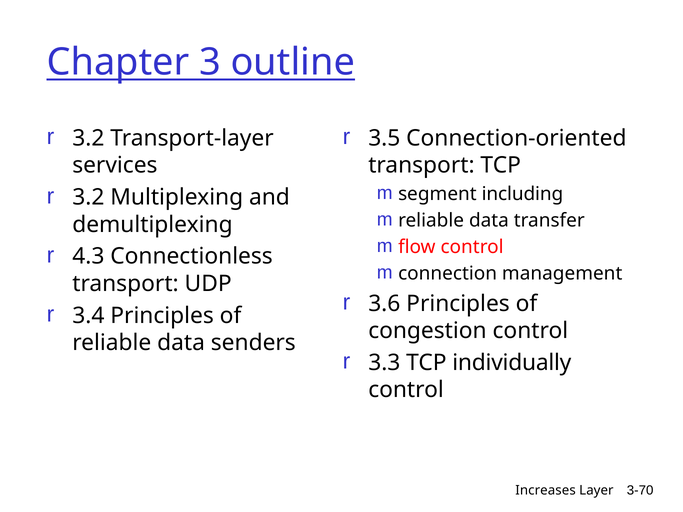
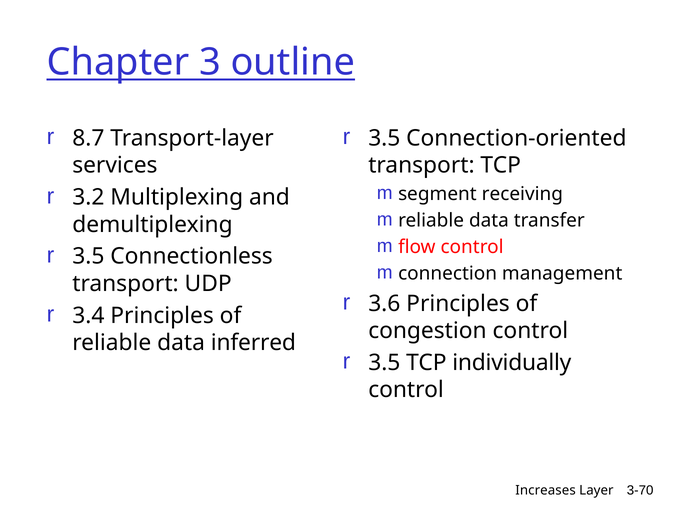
3.2: 3.2 -> 8.7 (88, 138)
including: including -> receiving (522, 194)
4.3: 4.3 -> 3.5 (88, 257)
senders: senders -> inferred (253, 343)
3.3: 3.3 -> 3.5 (384, 363)
